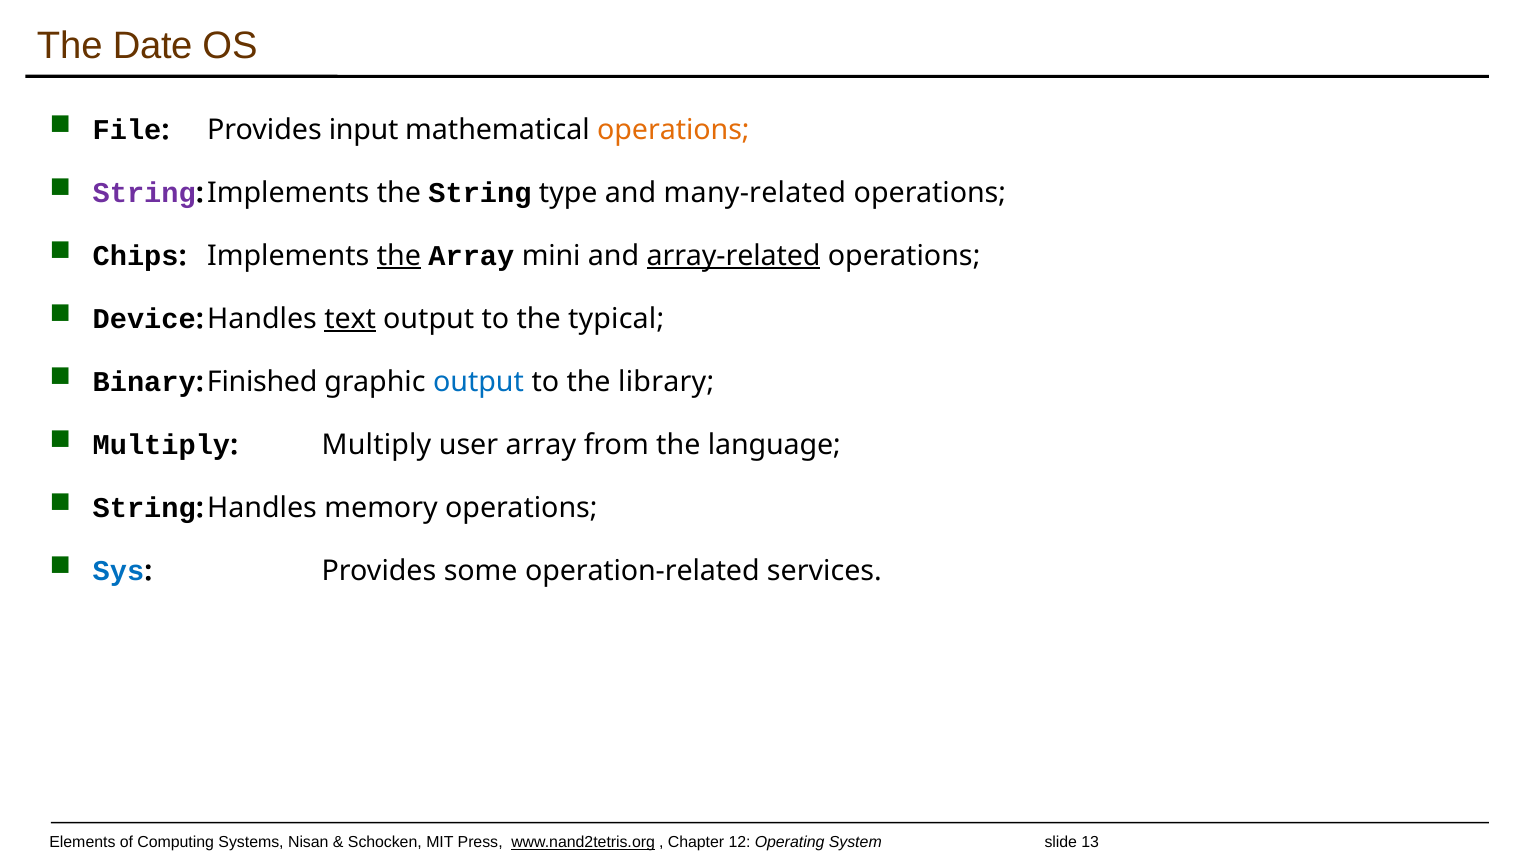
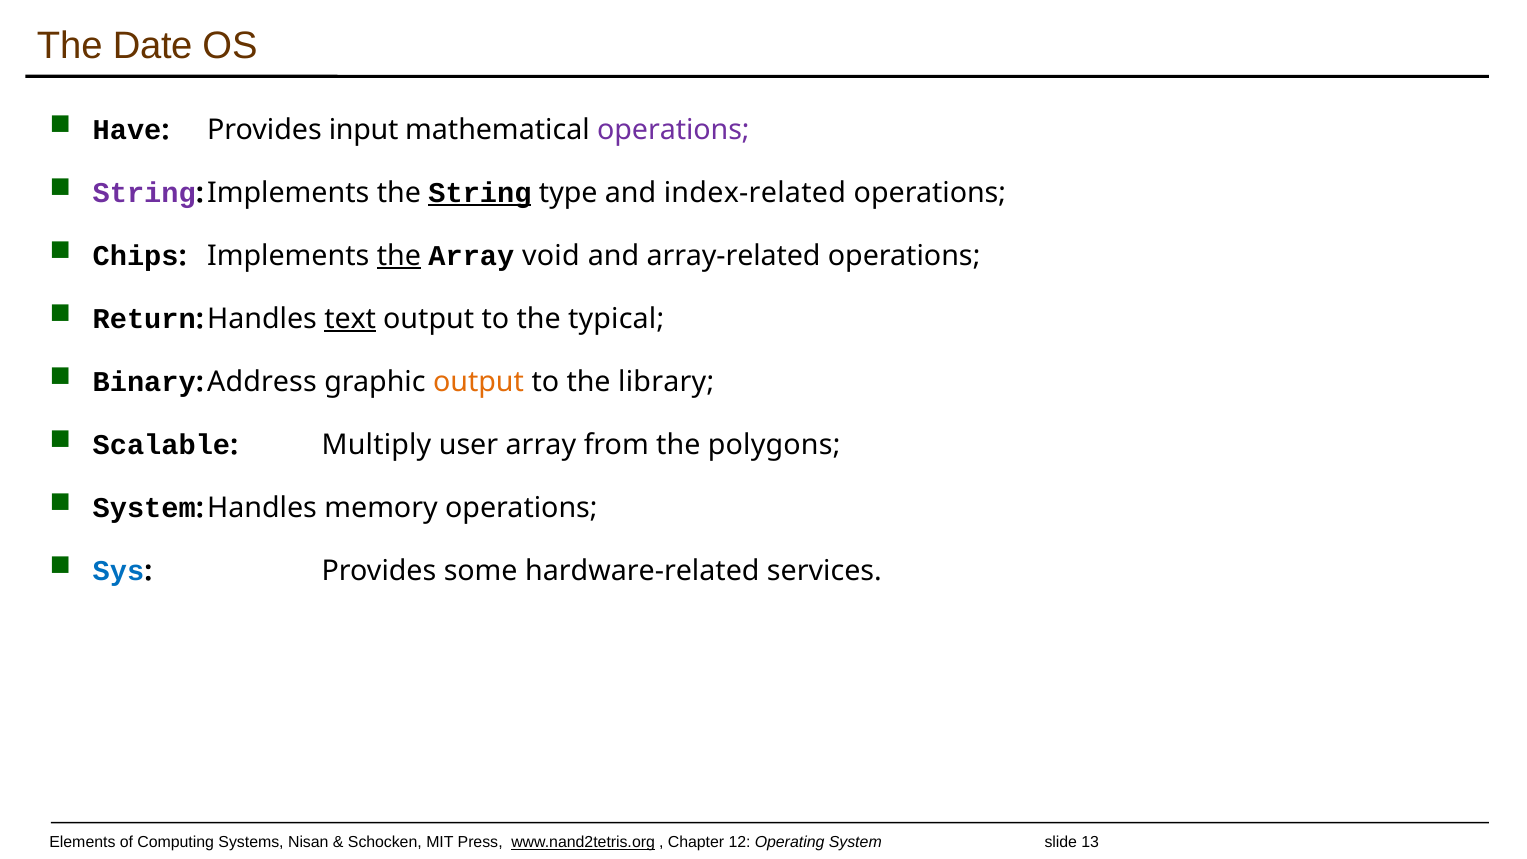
File: File -> Have (127, 130)
operations colour: orange -> purple (673, 130)
String underline: none -> present (480, 193)
many-related: many-related -> index-related (755, 193)
mini: mini -> void (551, 256)
array-related underline: present -> none (734, 256)
Device: Device -> Return (144, 319)
Finished: Finished -> Address (262, 382)
output colour: blue -> orange (479, 382)
Multiply: Multiply -> Scalable (161, 445)
language: language -> polygons (774, 445)
String: String -> System (144, 508)
operation-related: operation-related -> hardware-related (642, 571)
